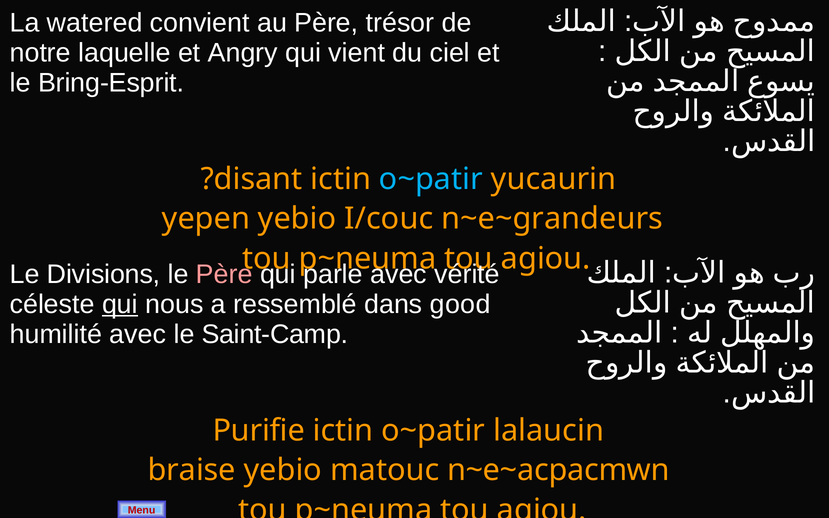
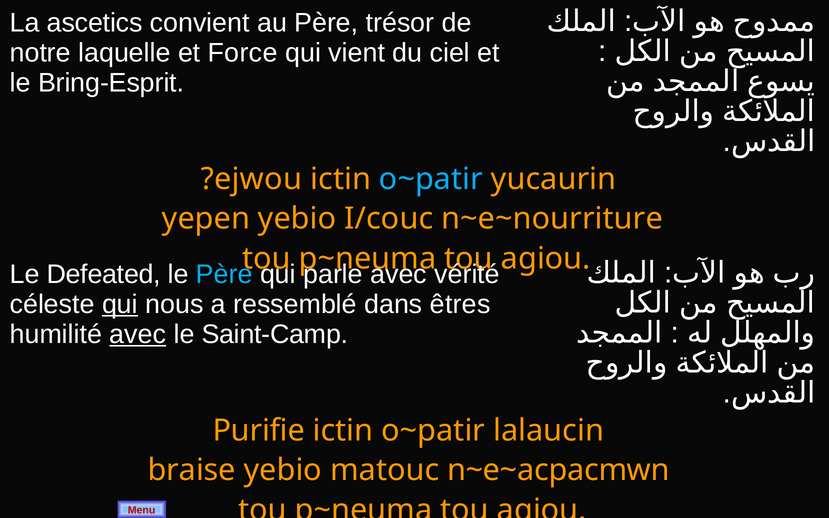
watered: watered -> ascetics (95, 23)
Angry: Angry -> Force (243, 53)
?disant: ?disant -> ?ejwou (251, 179)
n~e~grandeurs: n~e~grandeurs -> n~e~nourriture (552, 219)
Divisions: Divisions -> Defeated (104, 274)
Père colour: pink -> light blue (224, 274)
good: good -> êtres (460, 304)
avec underline: none -> present (138, 334)
